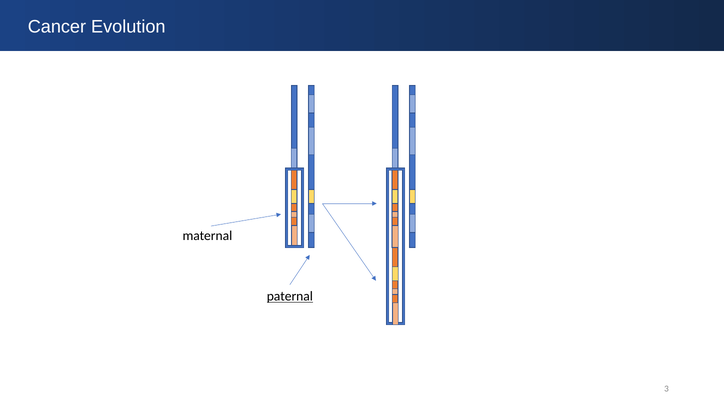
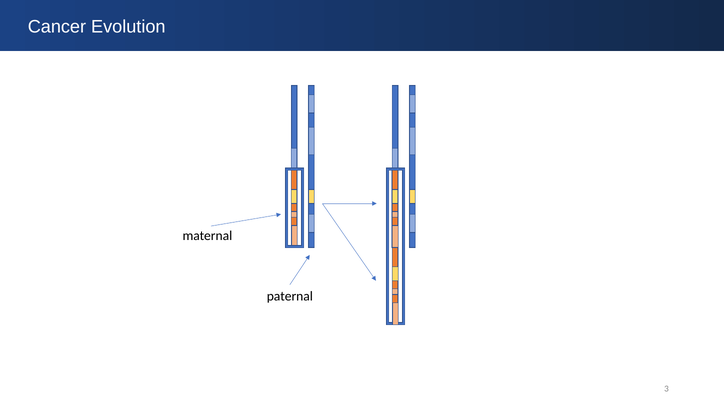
paternal underline: present -> none (290, 297)
